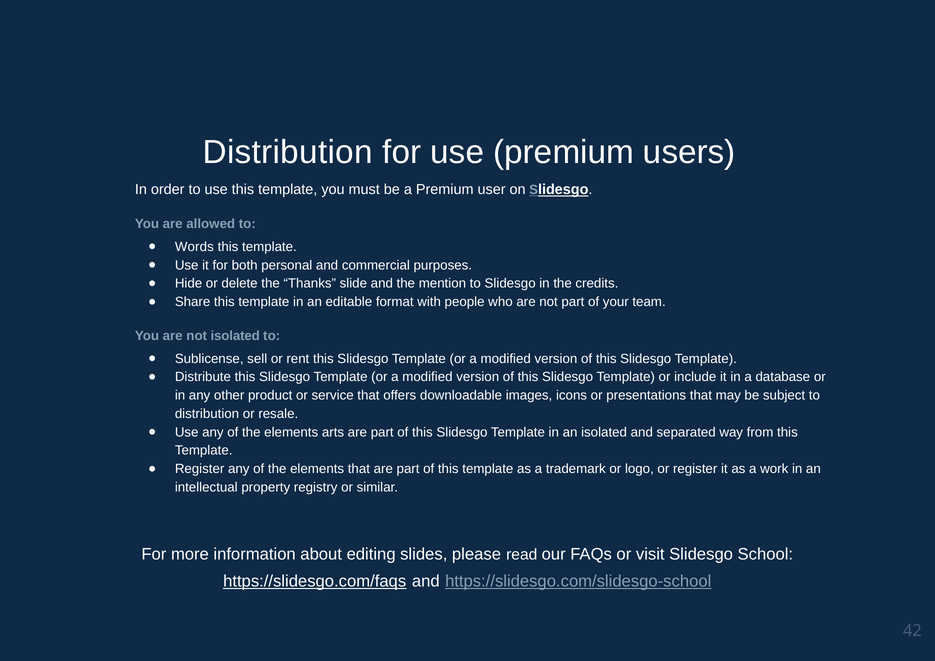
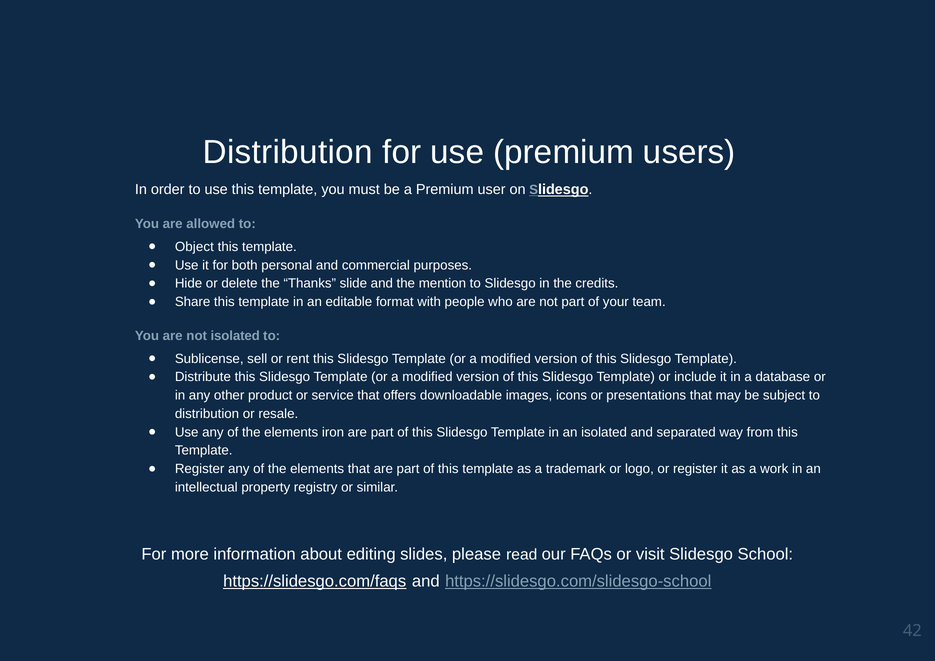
Words: Words -> Object (194, 247)
arts: arts -> iron (333, 432)
